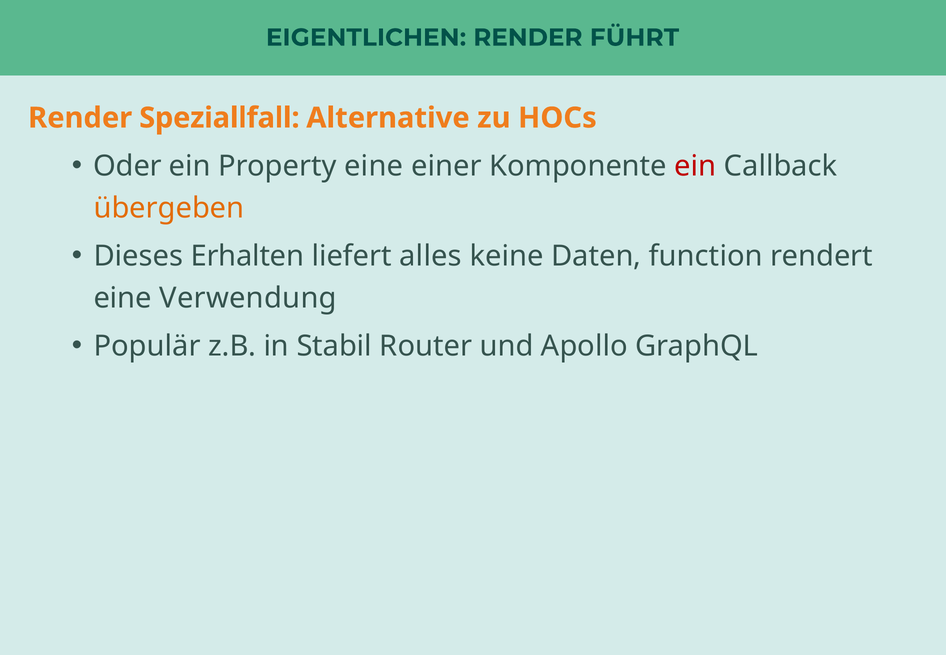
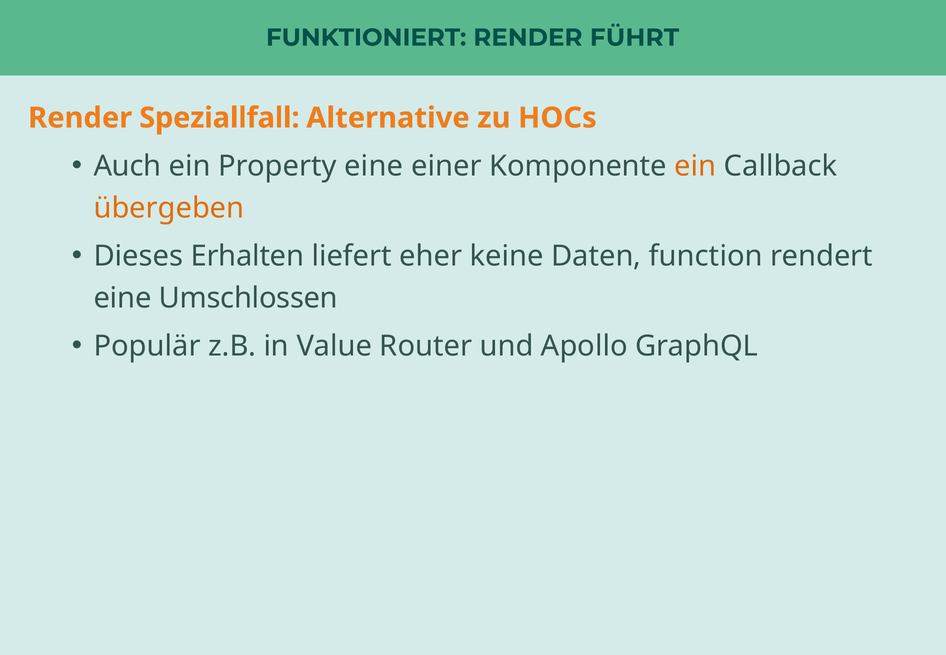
EIGENTLICHEN: EIGENTLICHEN -> FUNKTIONIERT (366, 38)
Oder: Oder -> Auch (128, 166)
ein colour: red -> orange (695, 166)
alles: alles -> eher (431, 256)
Verwendung: Verwendung -> Umschlossen (248, 298)
Stabil: Stabil -> Value (334, 346)
